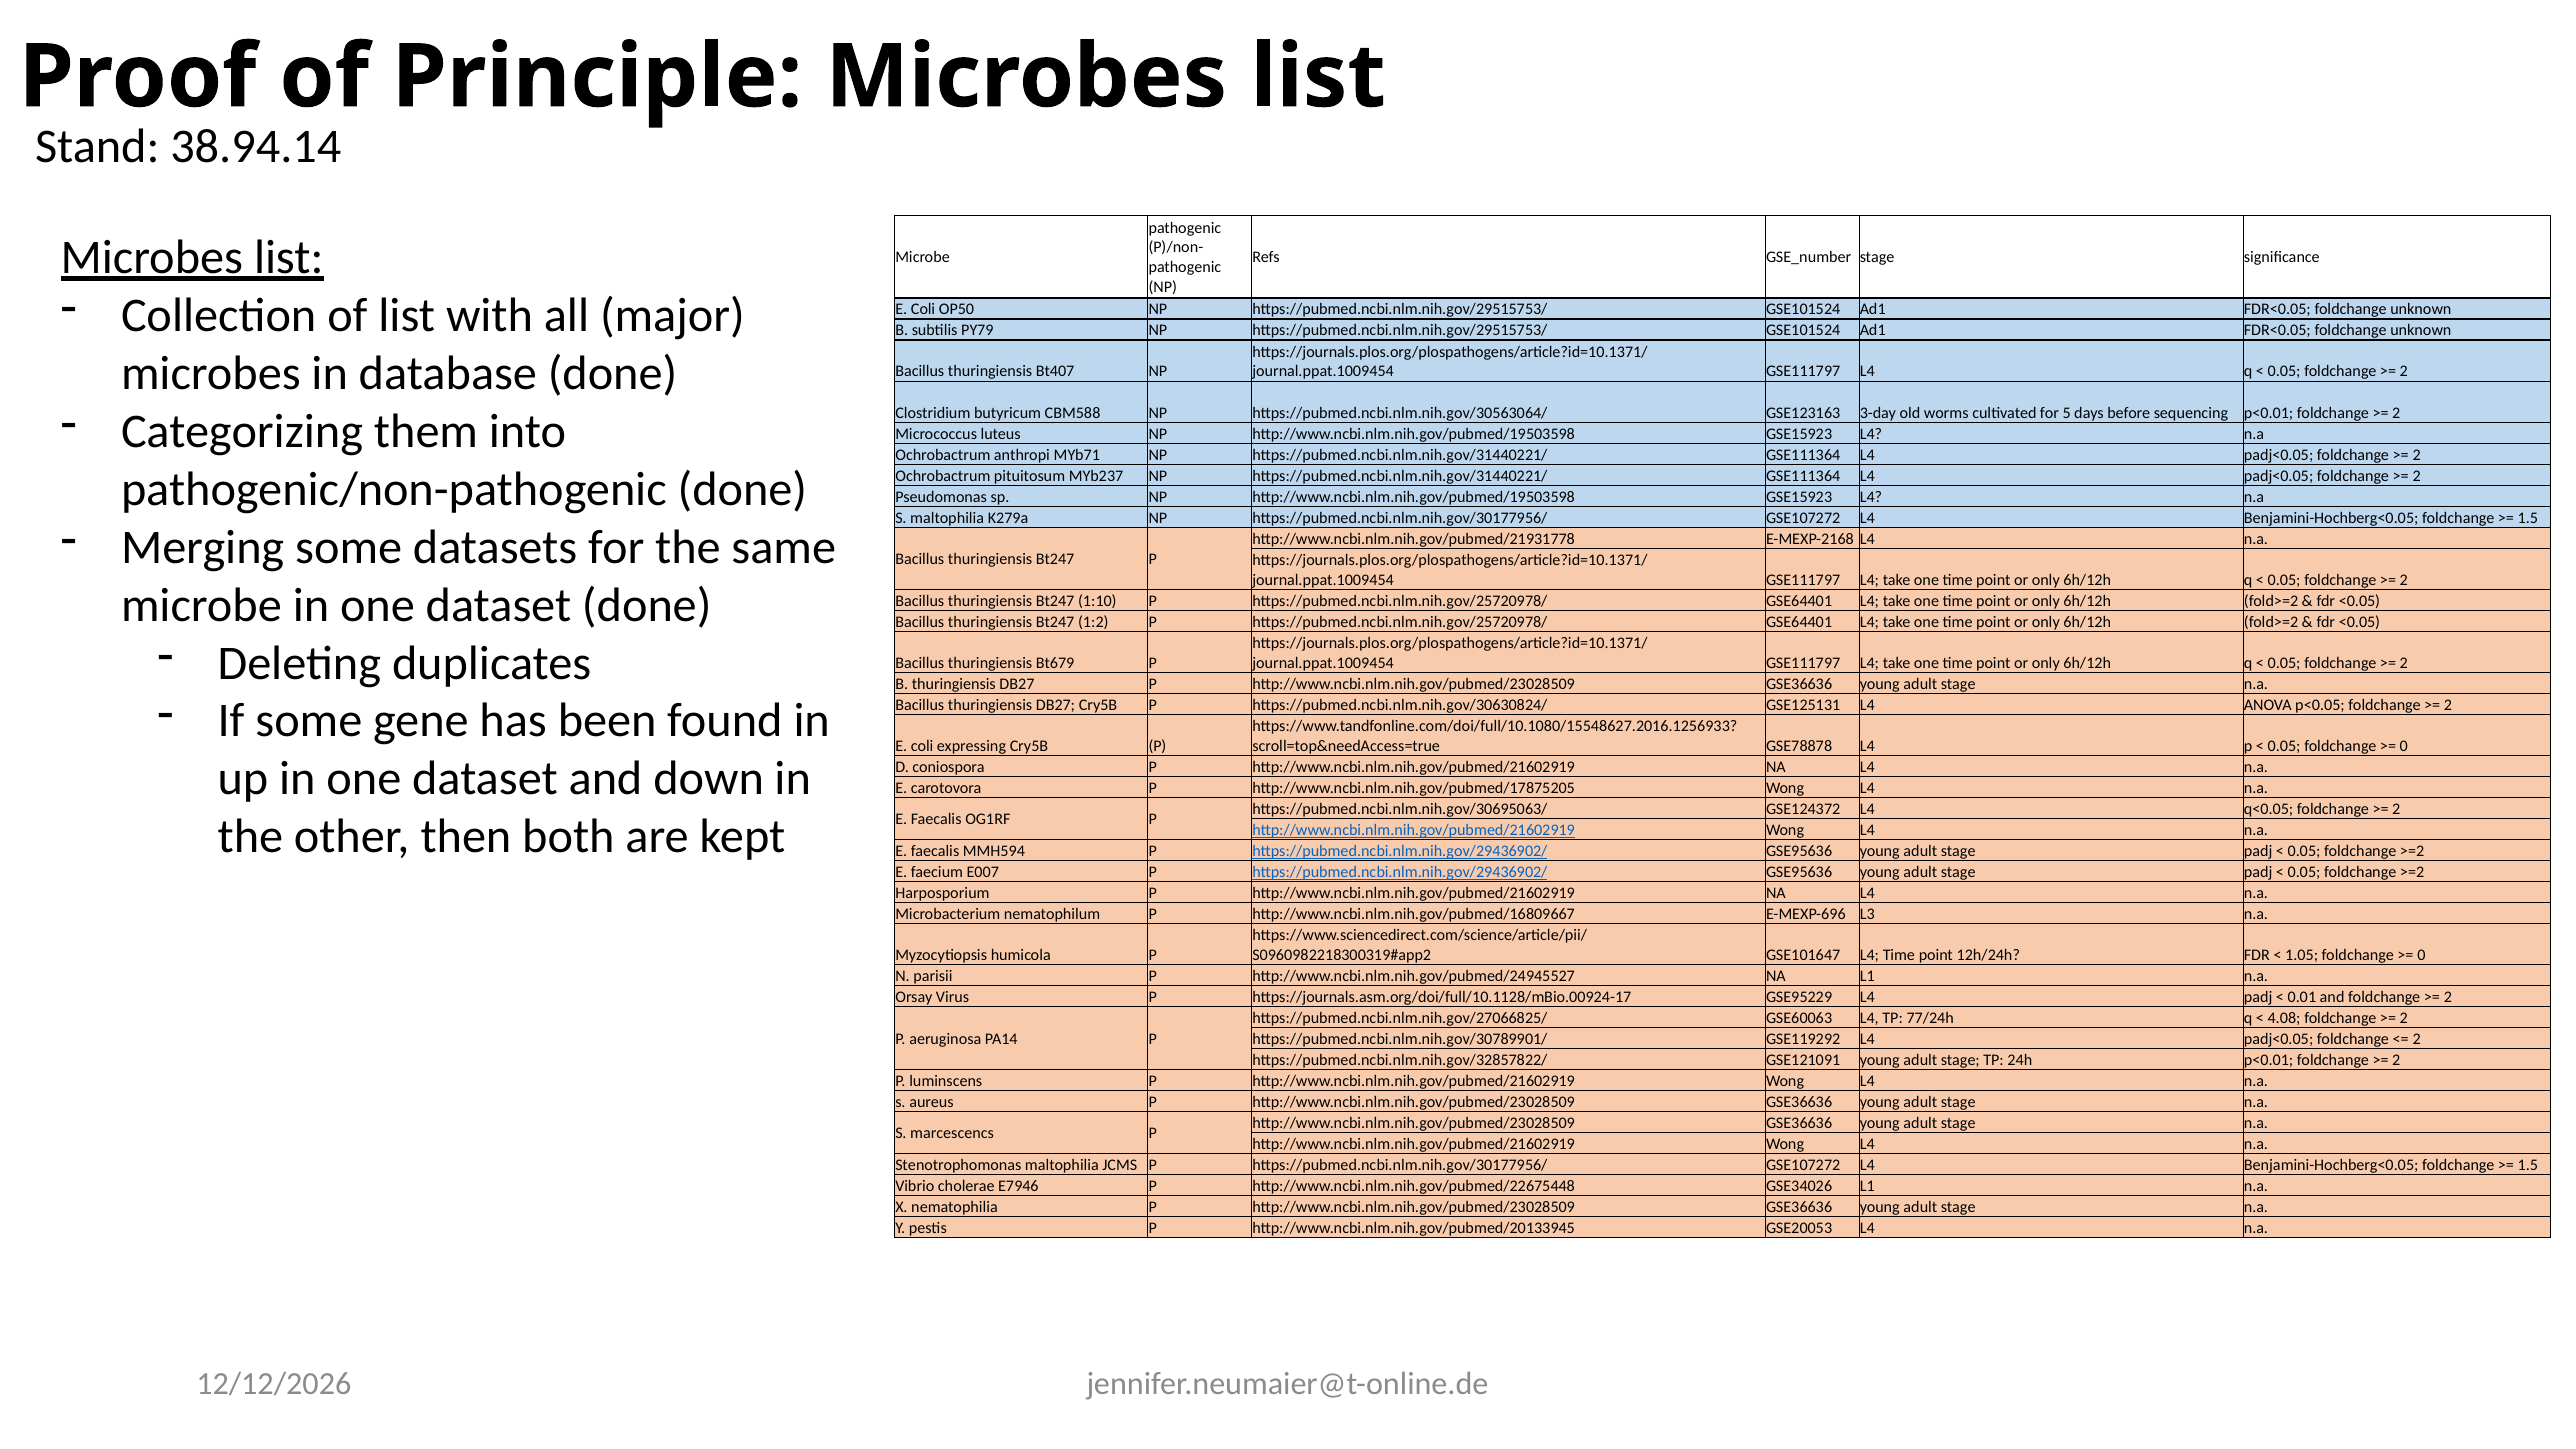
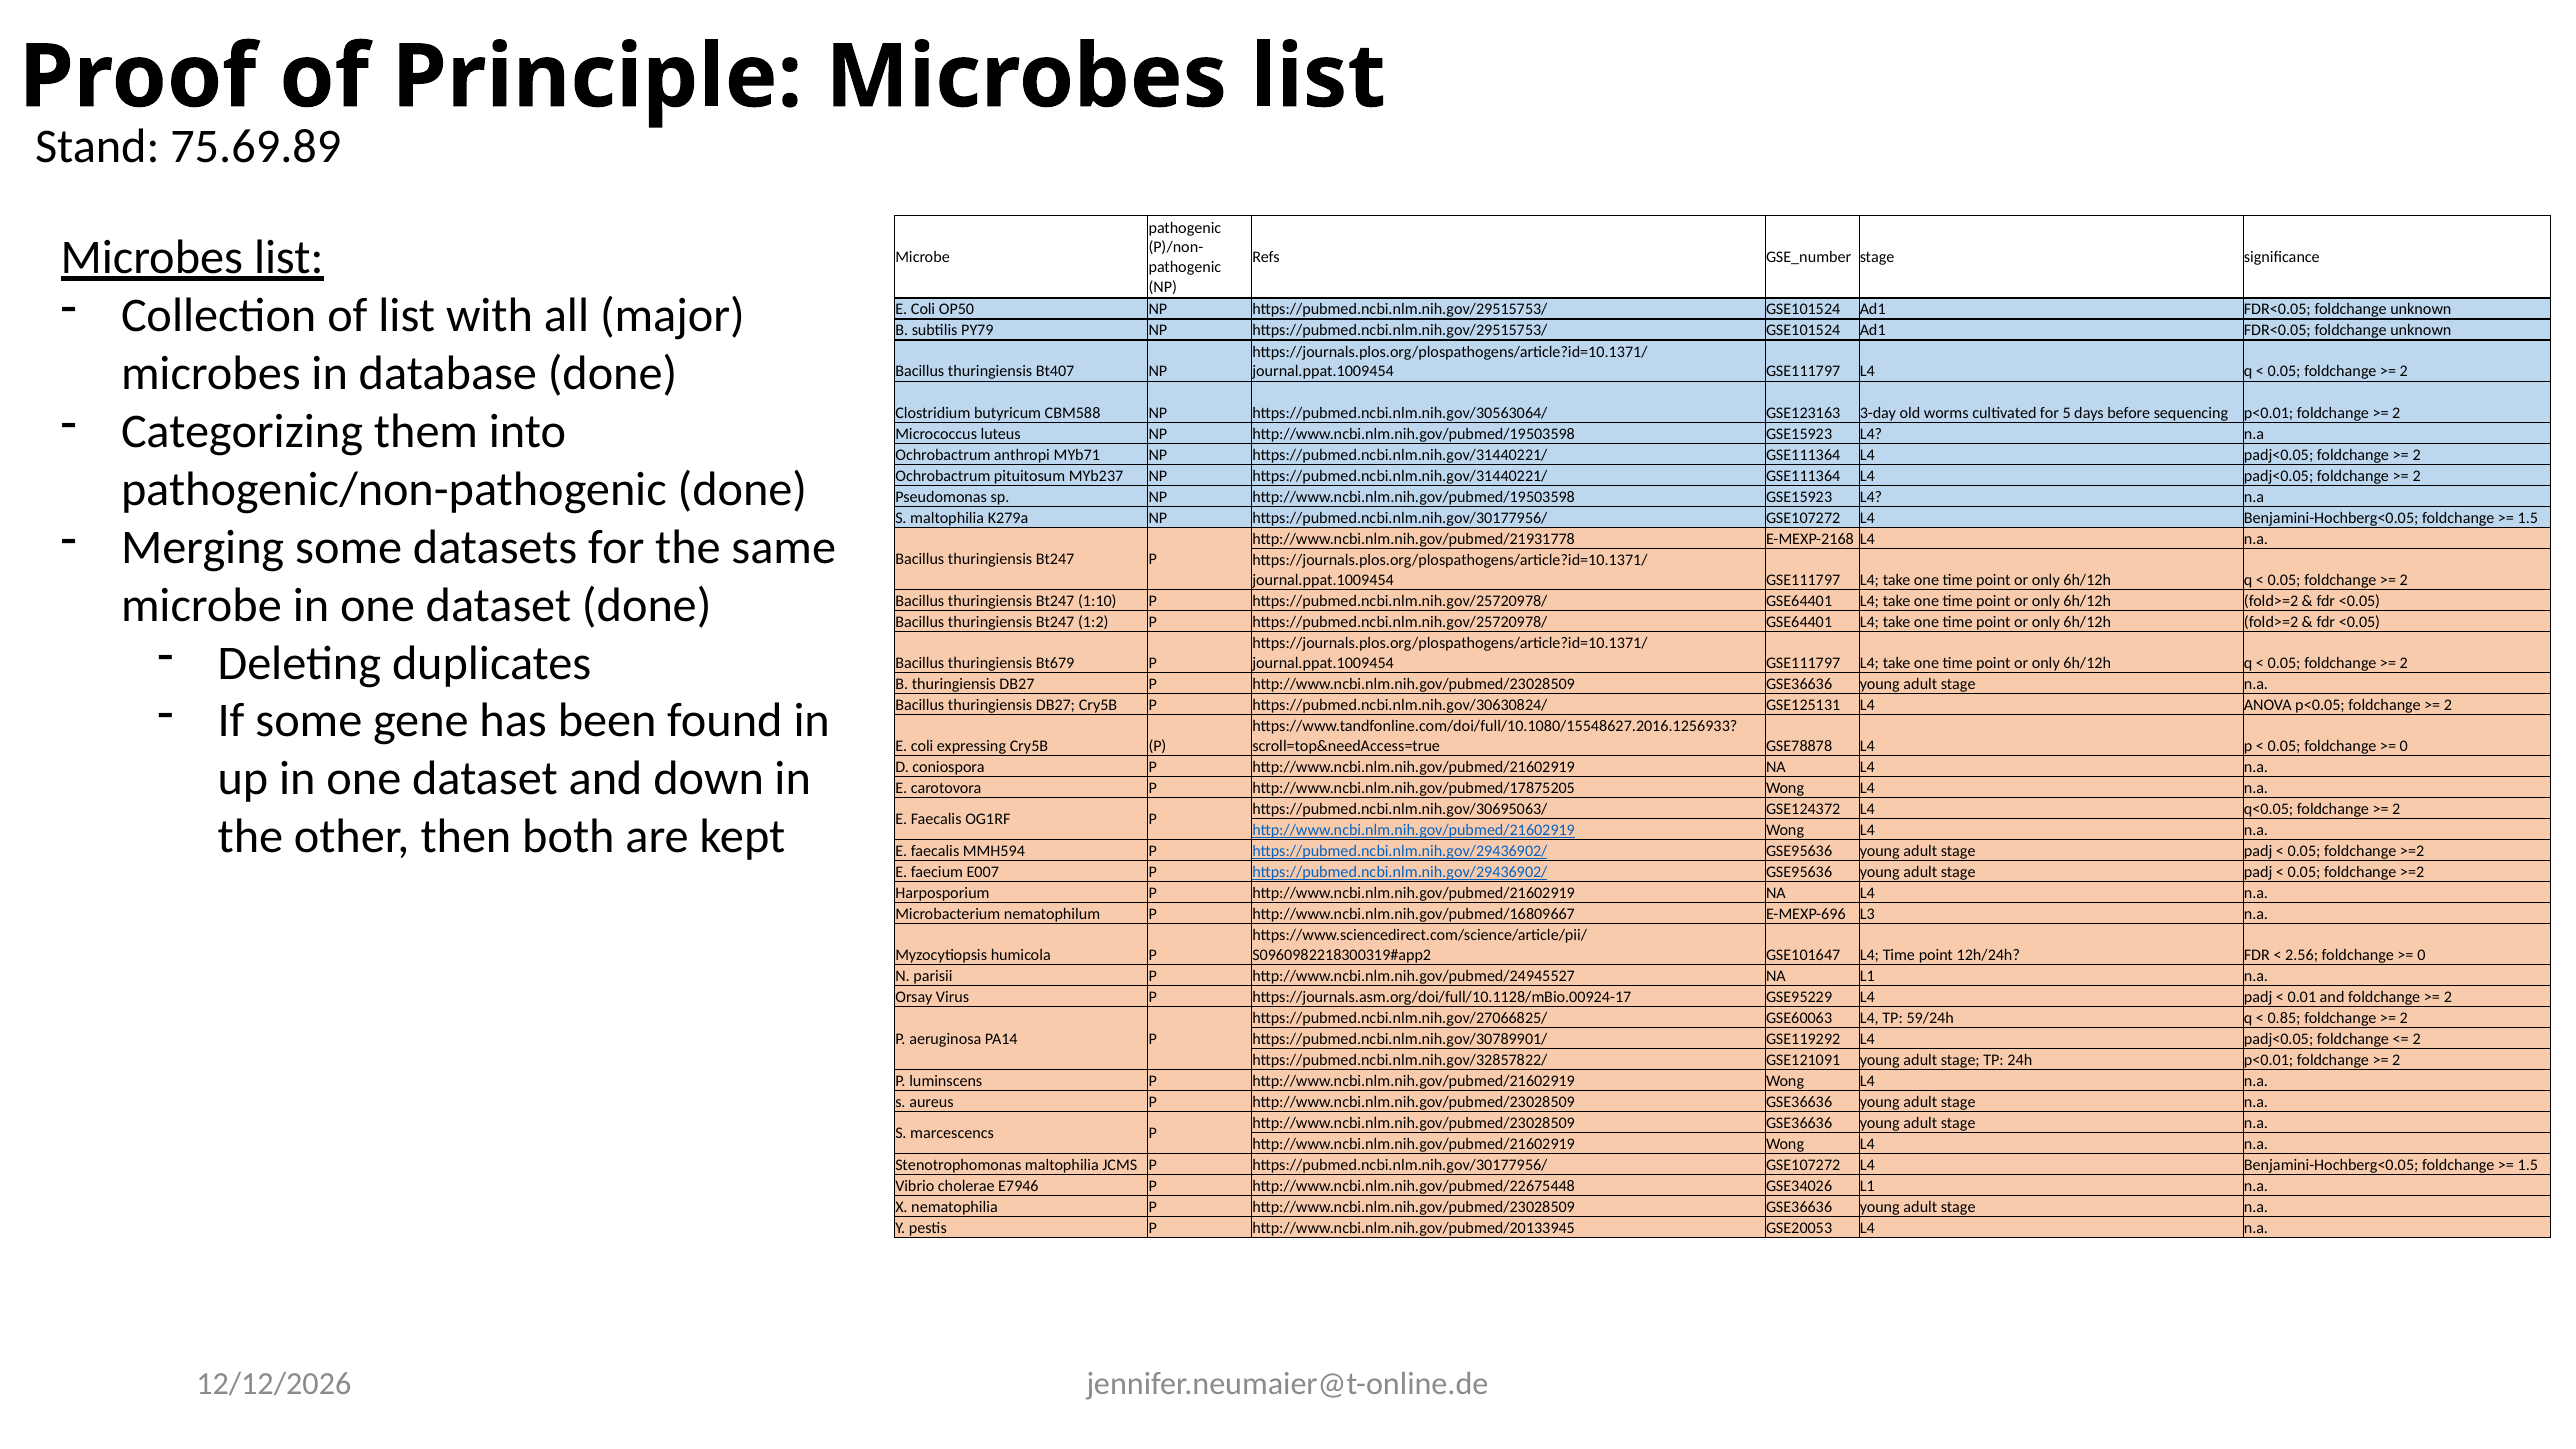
38.94.14: 38.94.14 -> 75.69.89 (256, 146)
1.05: 1.05 -> 2.56 (2302, 955)
77/24h: 77/24h -> 59/24h (1930, 1018)
4.08: 4.08 -> 0.85 (2284, 1018)
